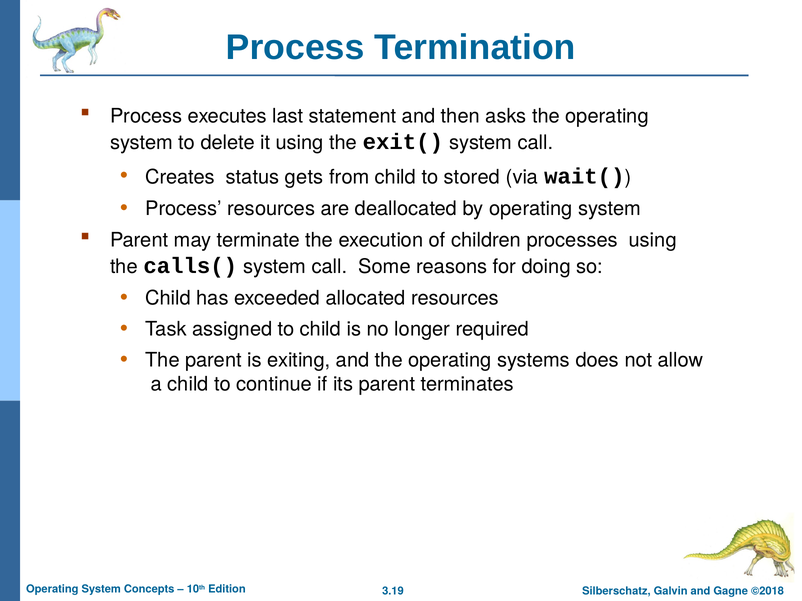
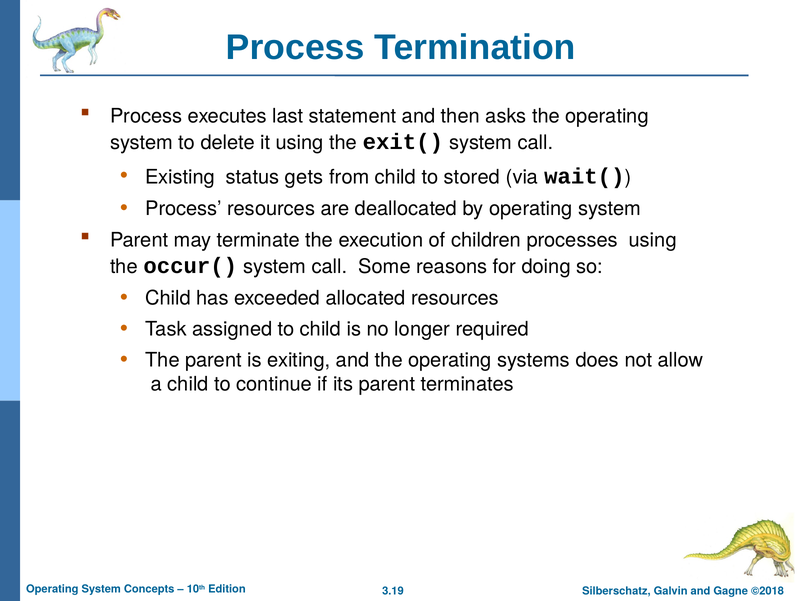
Creates: Creates -> Existing (180, 177)
calls(: calls( -> occur( (190, 266)
